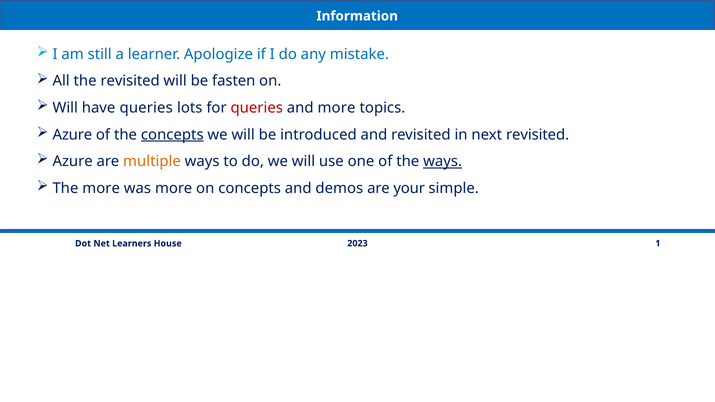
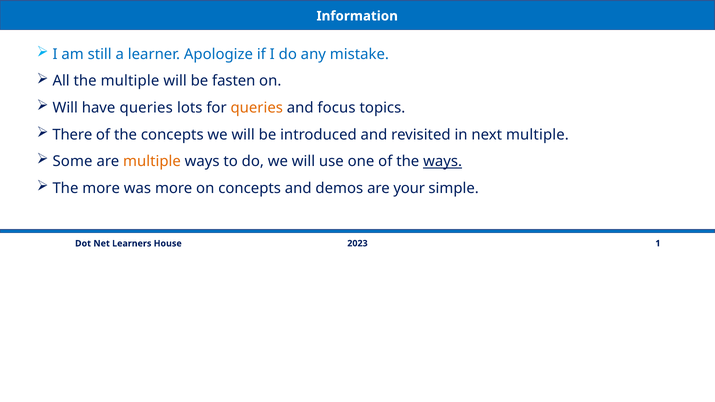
the revisited: revisited -> multiple (130, 81)
queries colour: red -> orange (257, 108)
and more: more -> focus (337, 108)
Azure: Azure -> There (72, 135)
concepts underline: present -> none (172, 135)
next revisited: revisited -> multiple (537, 135)
Azure: Azure -> Some (73, 162)
